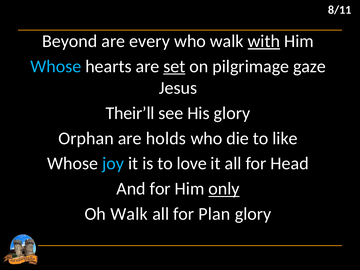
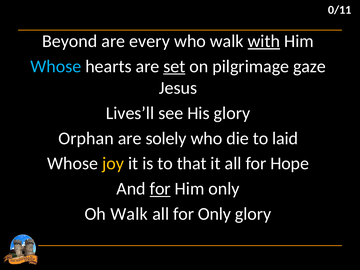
8/11: 8/11 -> 0/11 (340, 10)
Their’ll: Their’ll -> Lives’ll (130, 113)
holds: holds -> solely (166, 138)
like: like -> laid (285, 138)
joy colour: light blue -> yellow (113, 164)
love: love -> that (192, 164)
Head: Head -> Hope (290, 164)
for underline: none -> present (160, 189)
only underline: present -> none (224, 189)
for Plan: Plan -> Only (215, 214)
